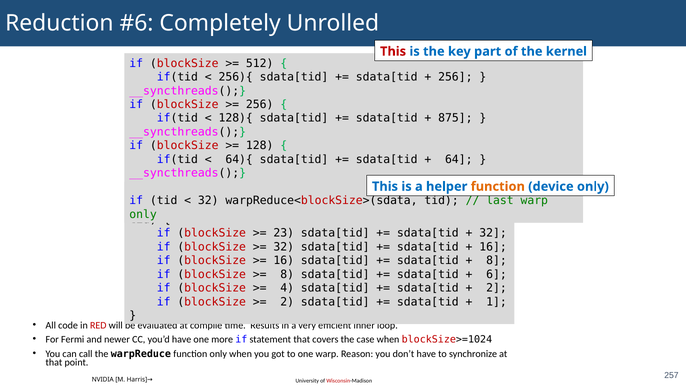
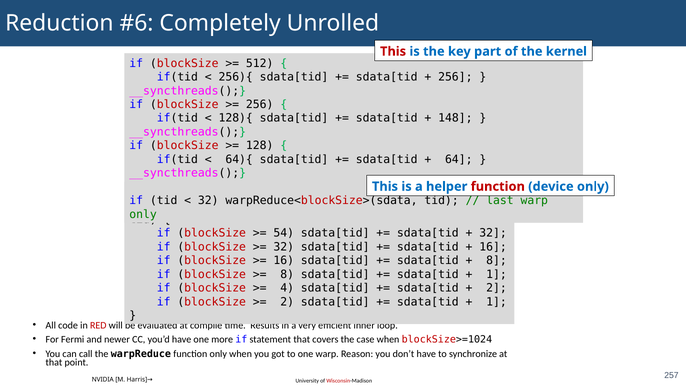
875: 875 -> 148 (455, 118)
function colour: orange -> red (498, 186)
23: 23 -> 54 (284, 233)
6: 6 -> 1 (496, 274)
